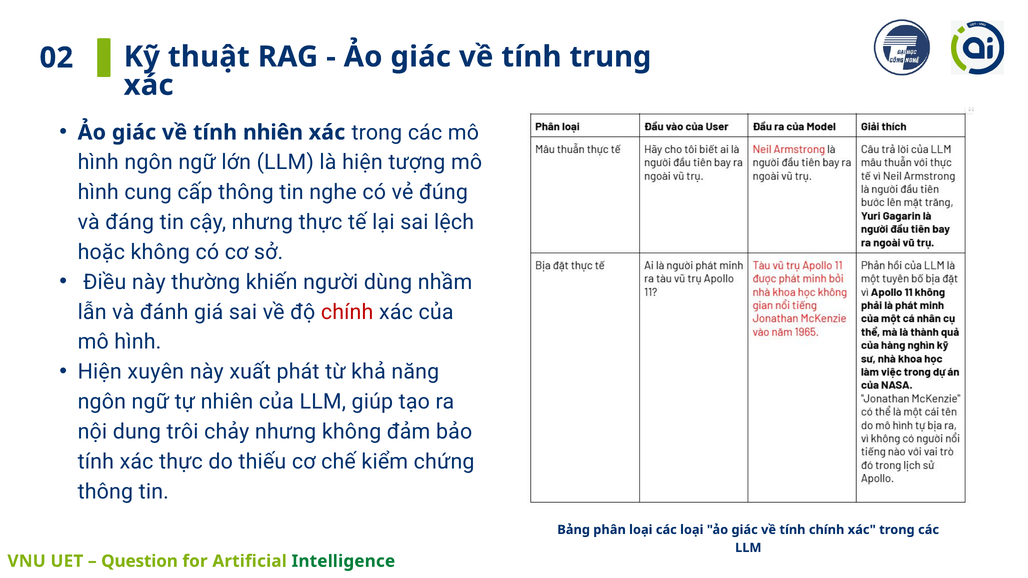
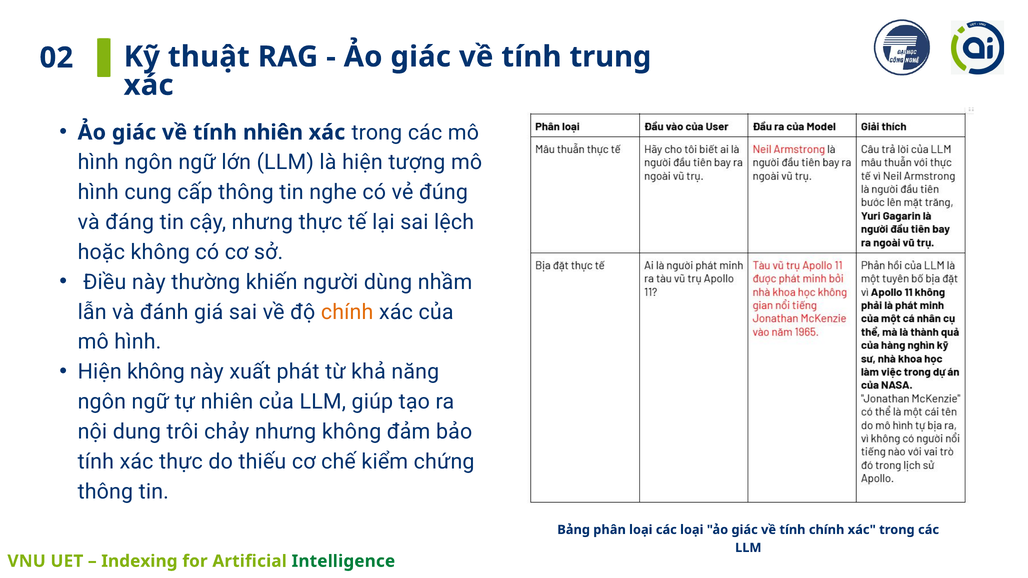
chính colour: red -> orange (347, 312)
Hiện xuyên: xuyên -> không (156, 372)
Question: Question -> Indexing (139, 561)
